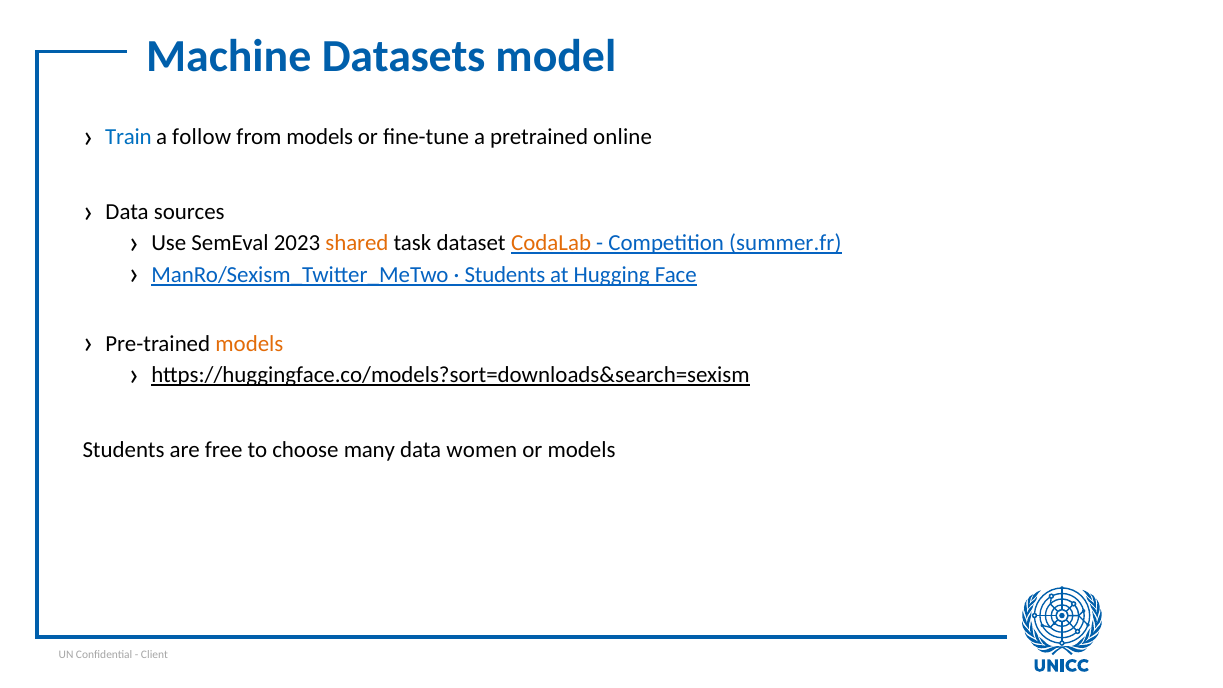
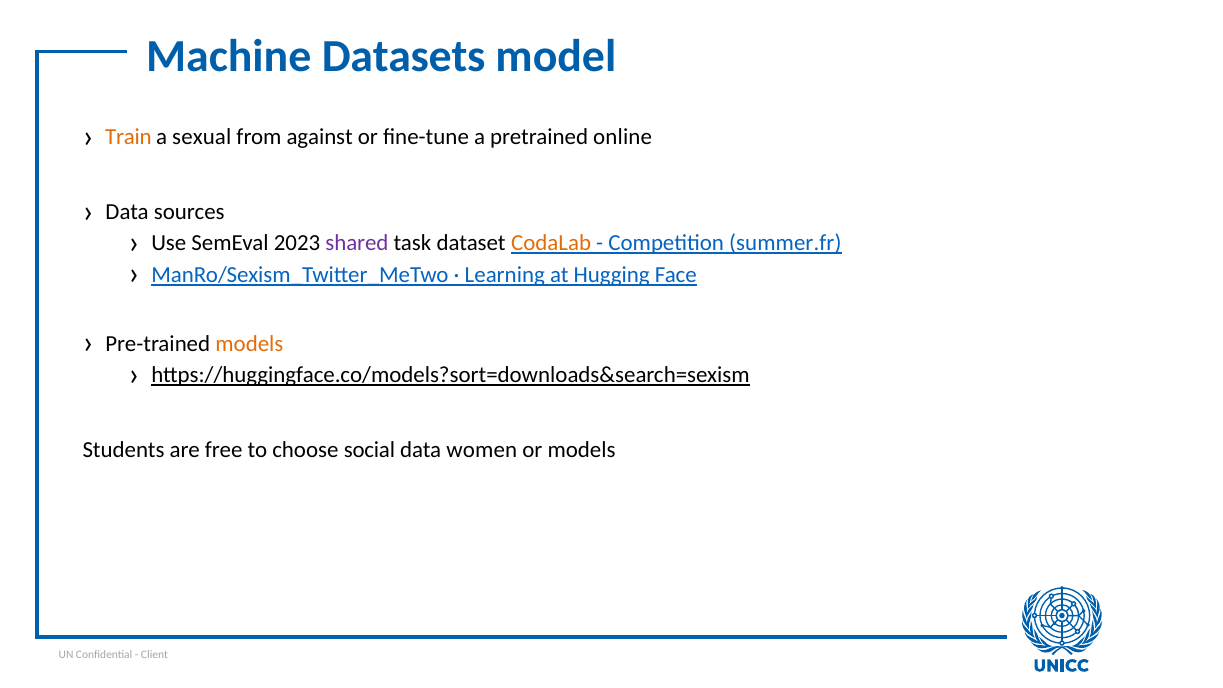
Train colour: blue -> orange (128, 137)
follow: follow -> sexual (202, 137)
from models: models -> against (320, 137)
shared colour: orange -> purple (357, 243)
Students: Students -> Learning (505, 275)
many: many -> social (369, 450)
